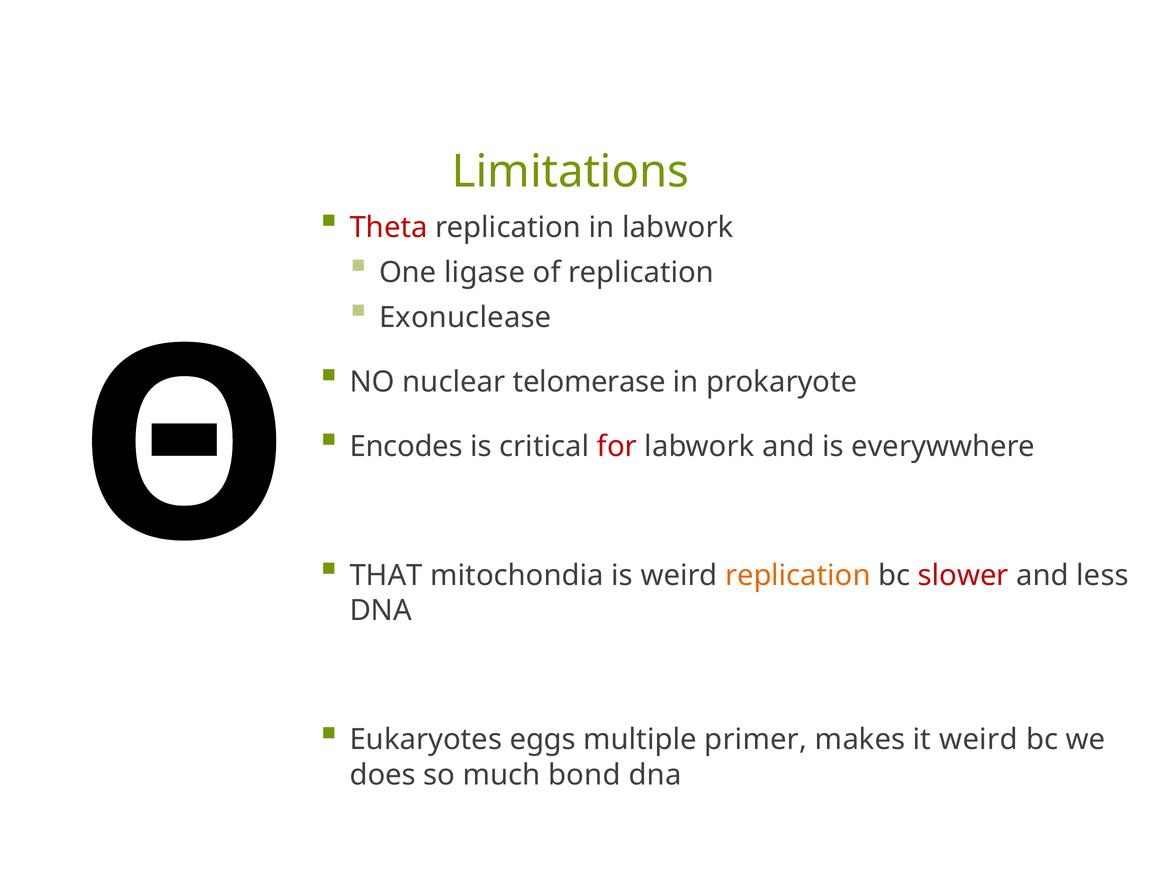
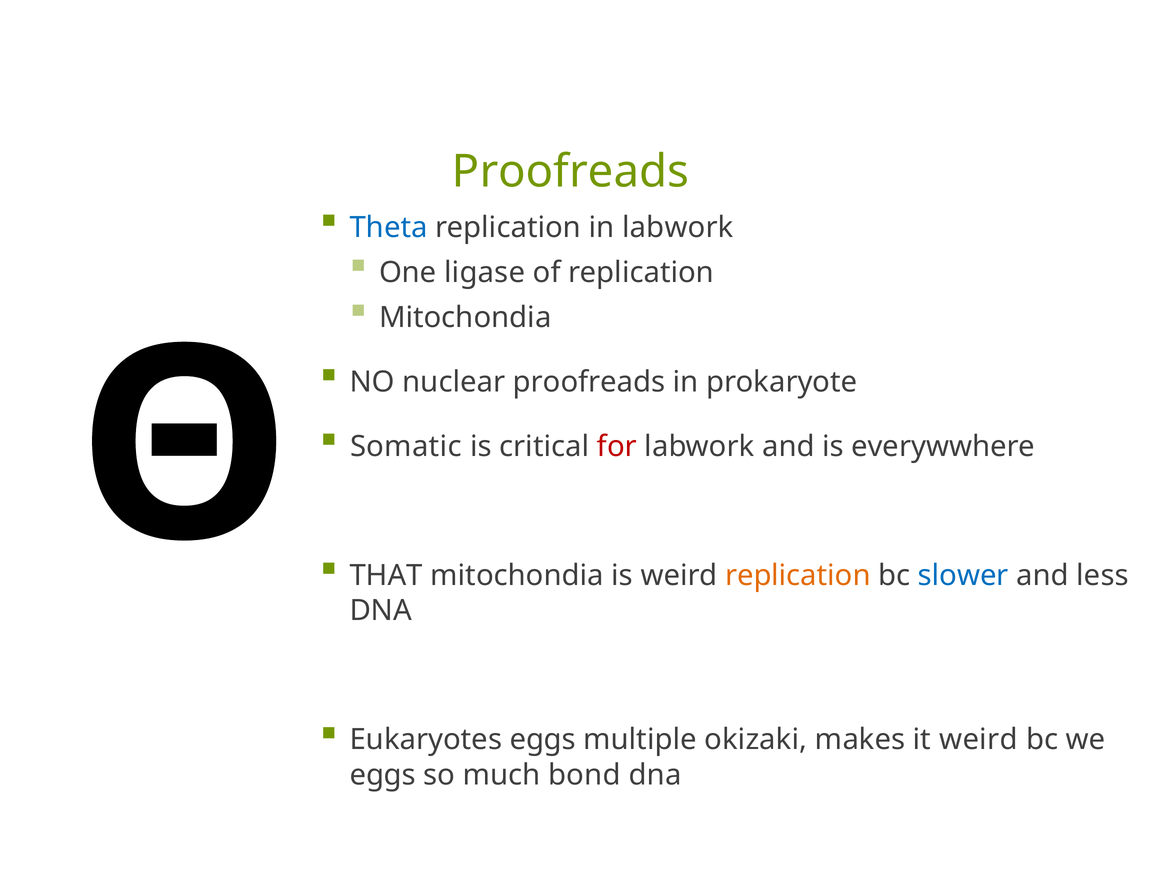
Limitations: Limitations -> Proofreads (571, 172)
Theta colour: red -> blue (389, 227)
Exonuclease: Exonuclease -> Mitochondia (465, 318)
nuclear telomerase: telomerase -> proofreads (589, 382)
Encodes: Encodes -> Somatic (406, 447)
slower colour: red -> blue (963, 576)
primer: primer -> okizaki (756, 740)
does: does -> eggs (383, 775)
